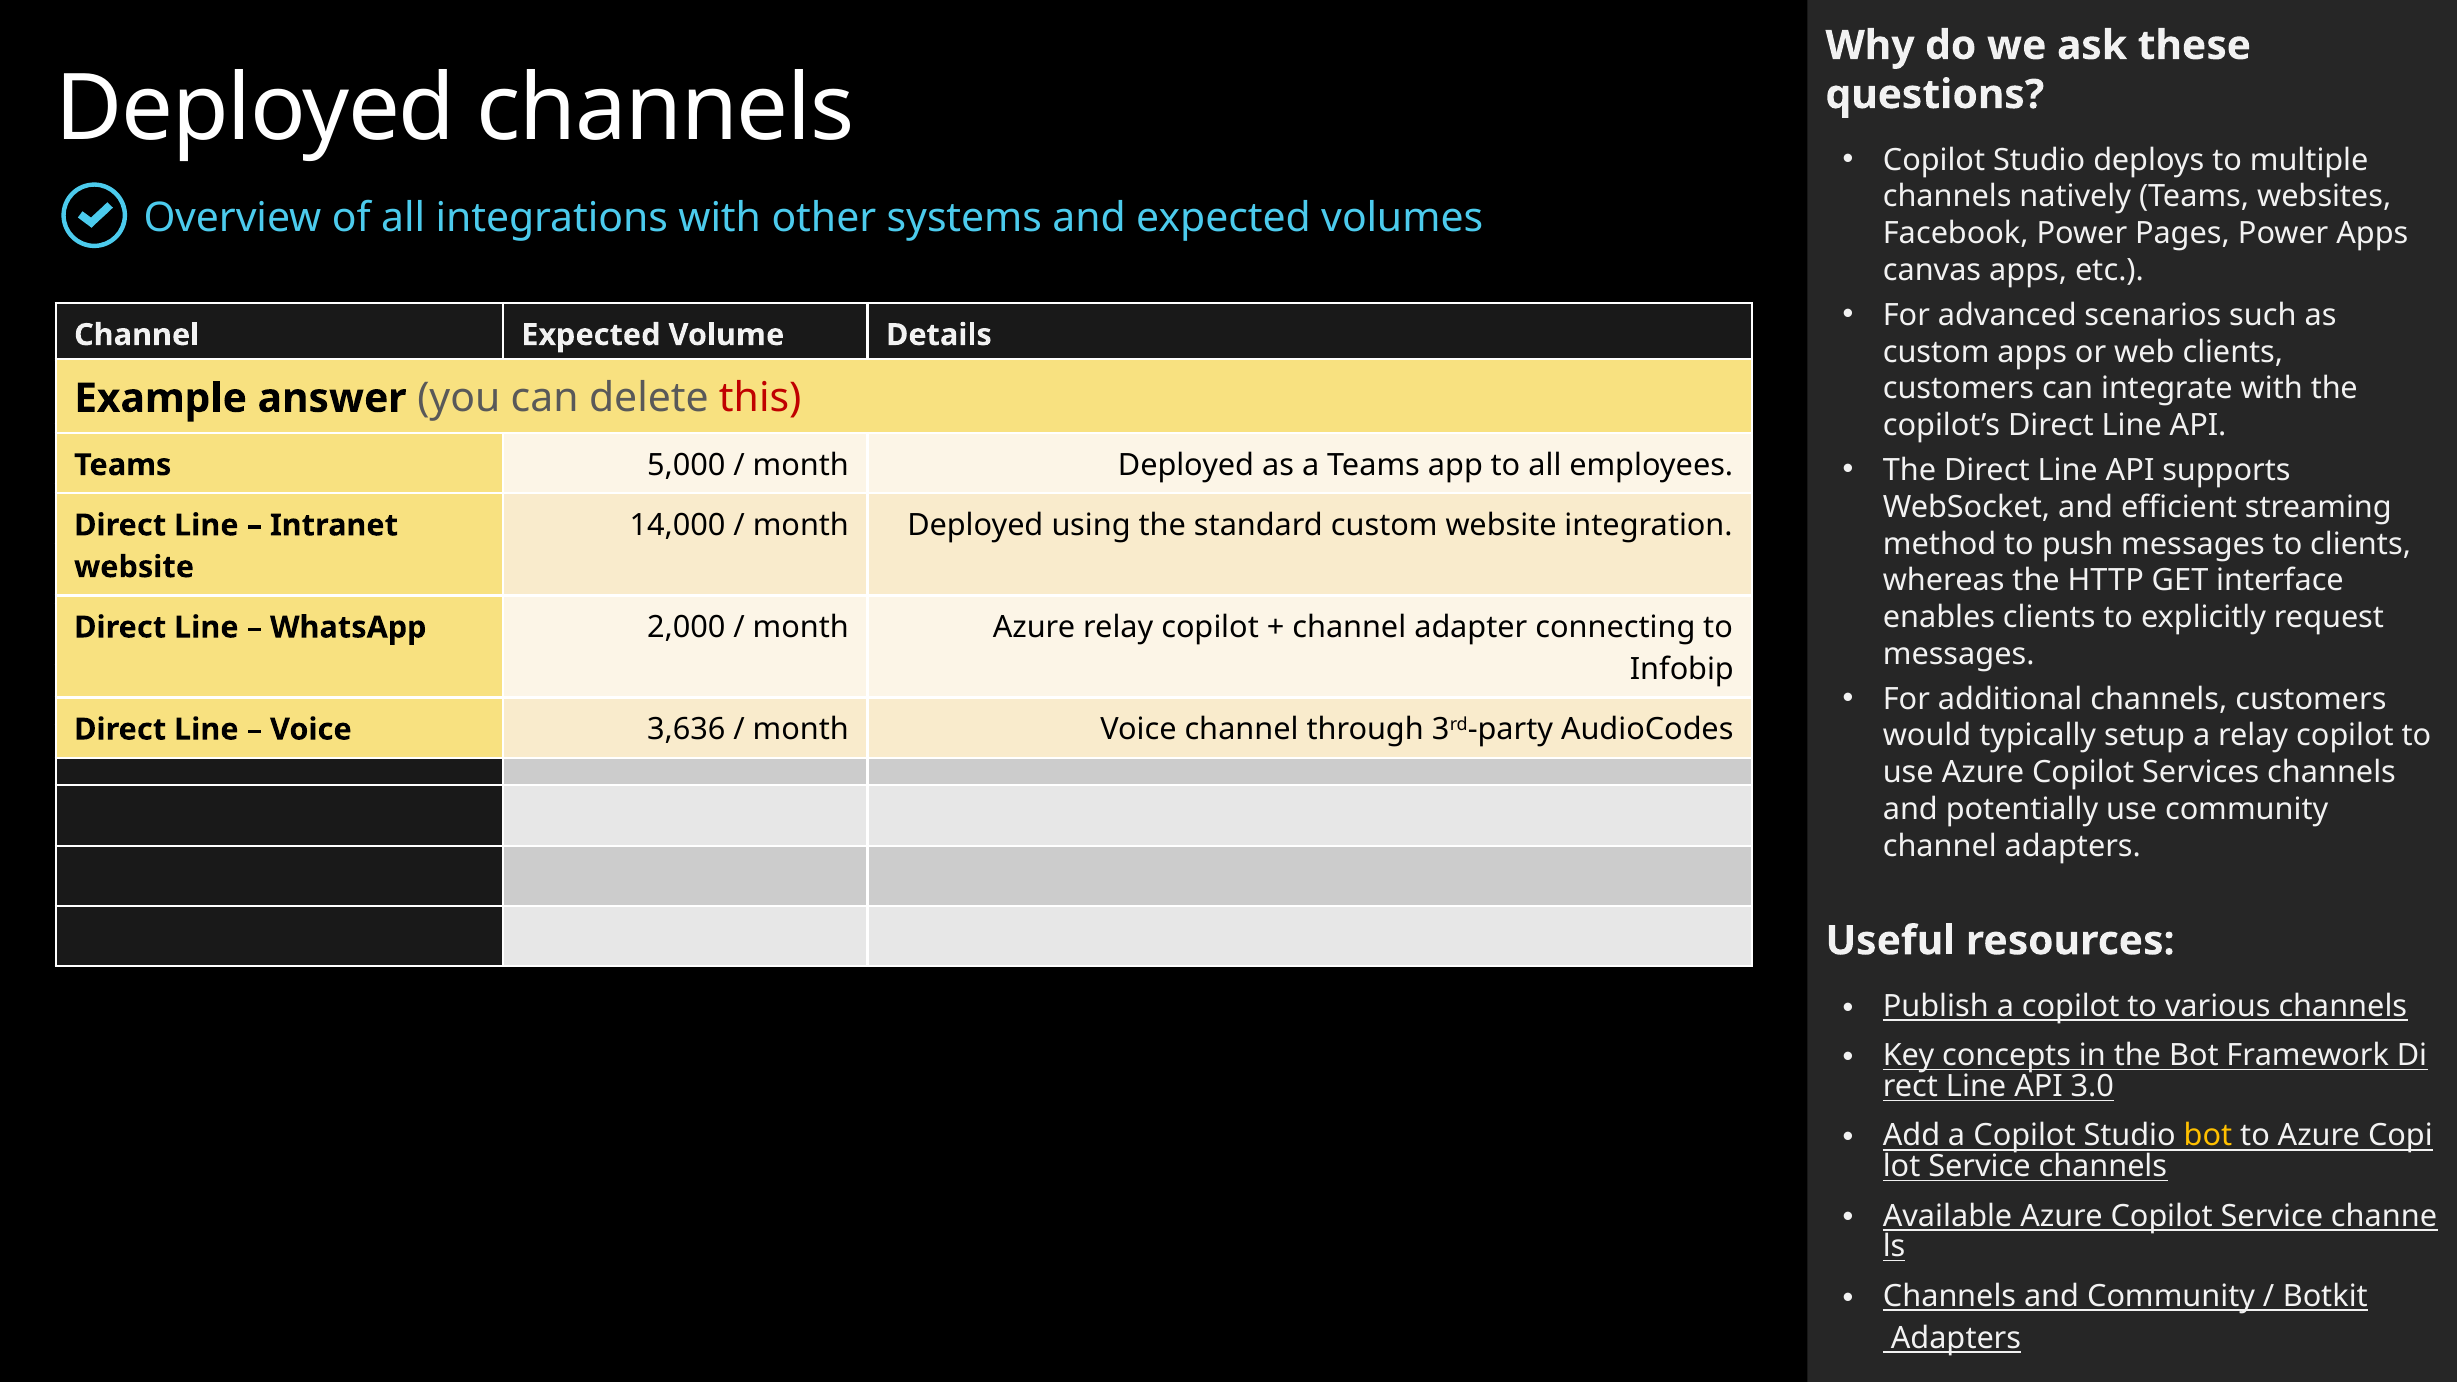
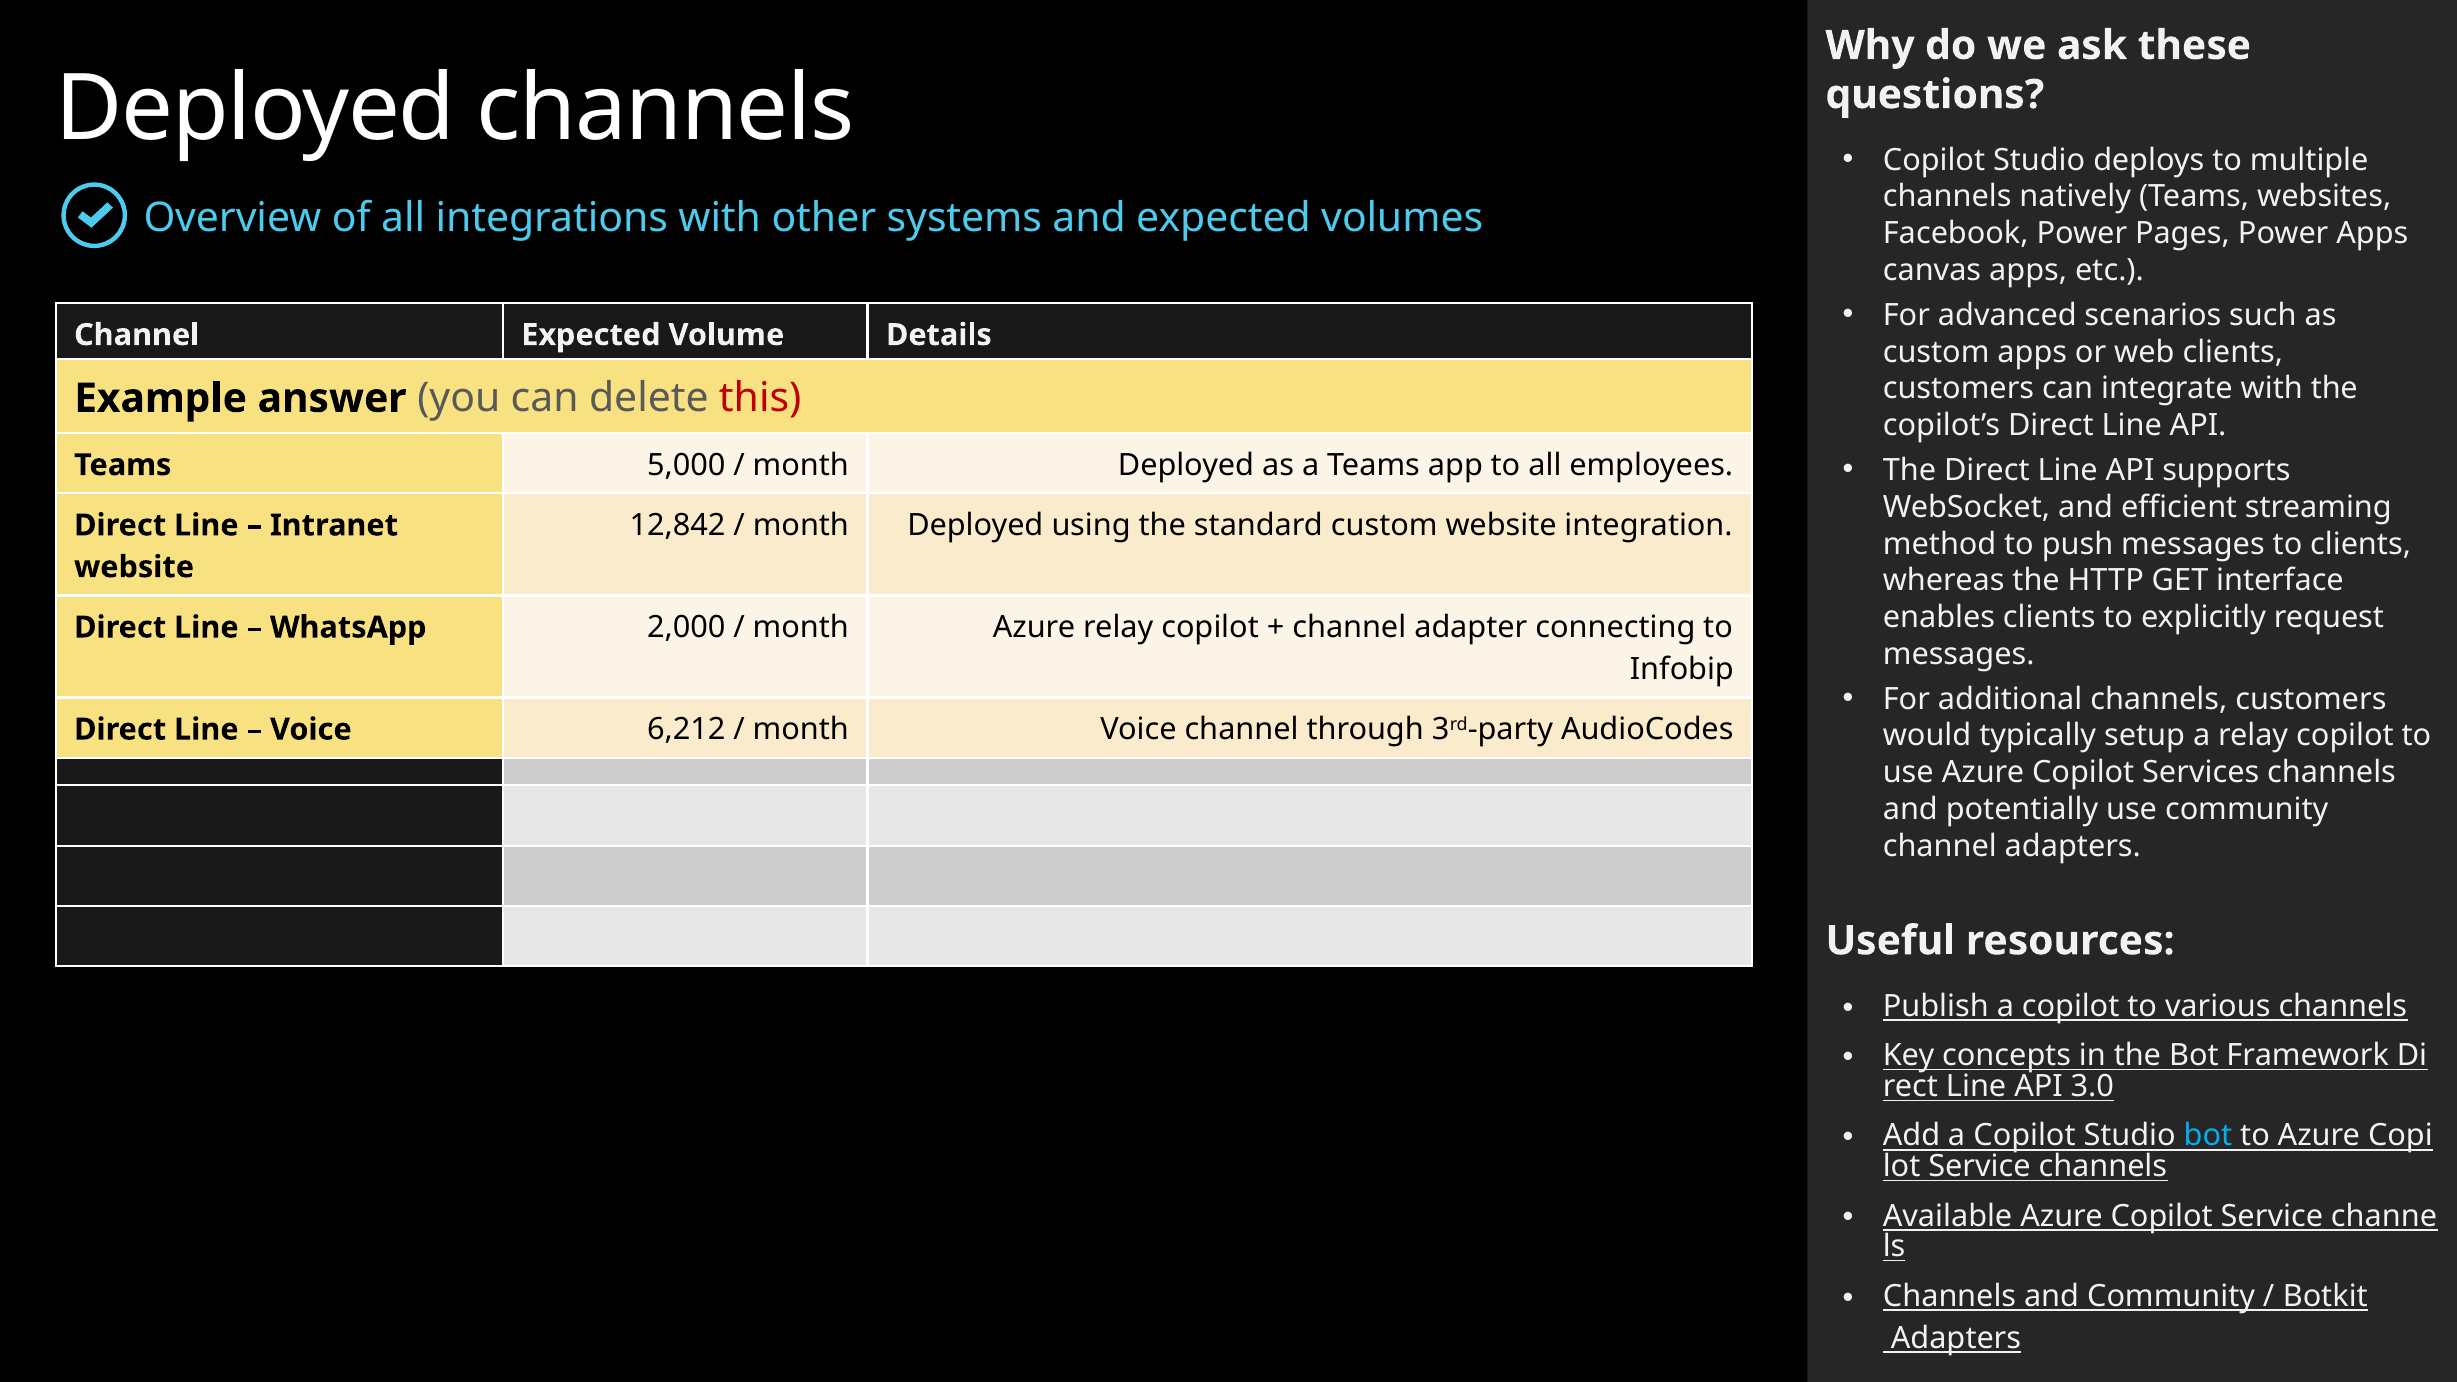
14,000: 14,000 -> 12,842 (677, 525)
3,636: 3,636 -> 6,212 (686, 730)
bot colour: yellow -> light blue (2208, 1136)
